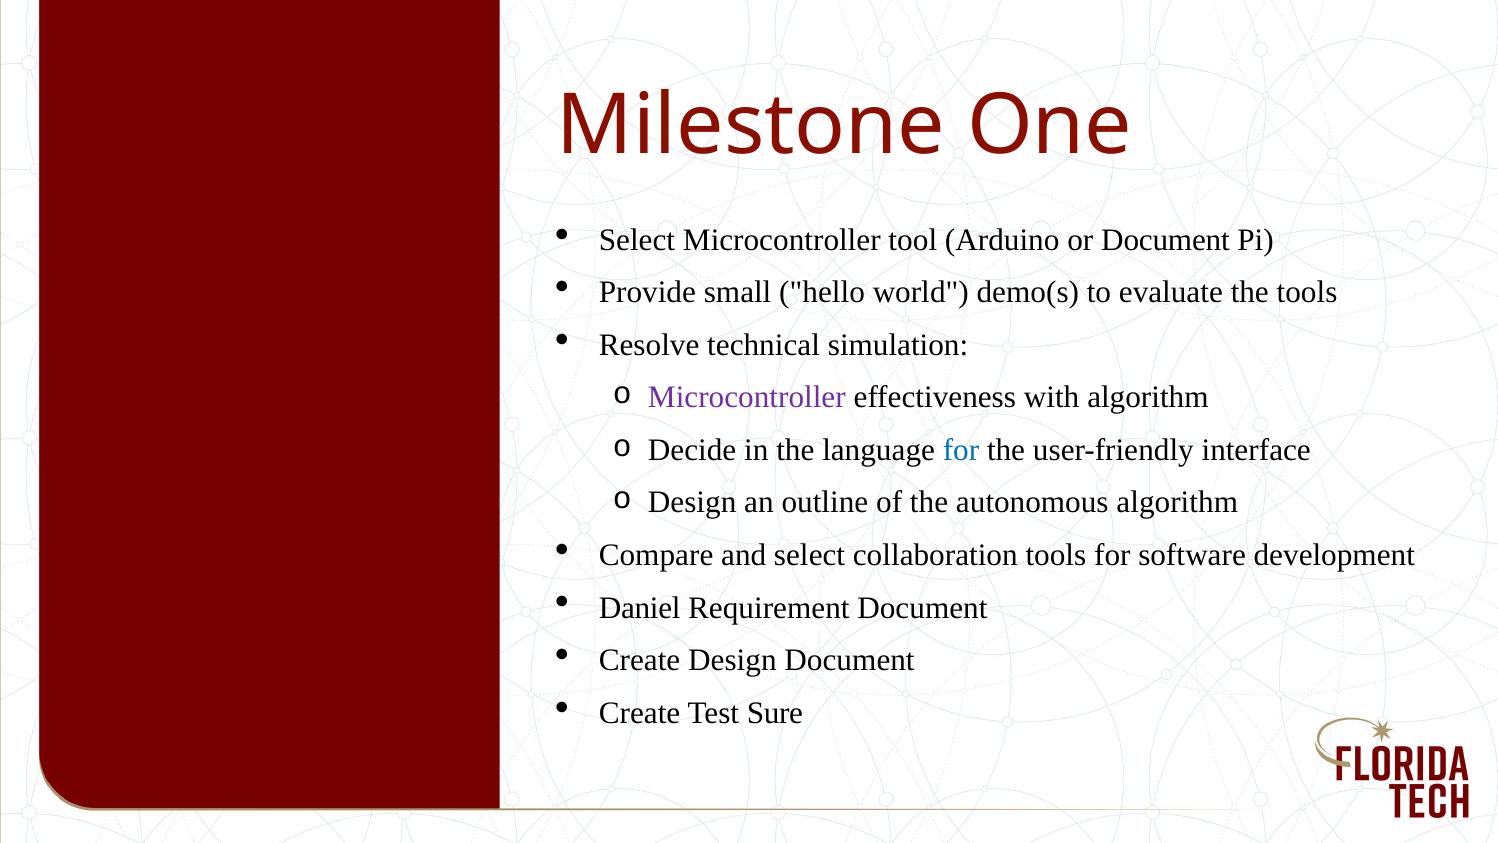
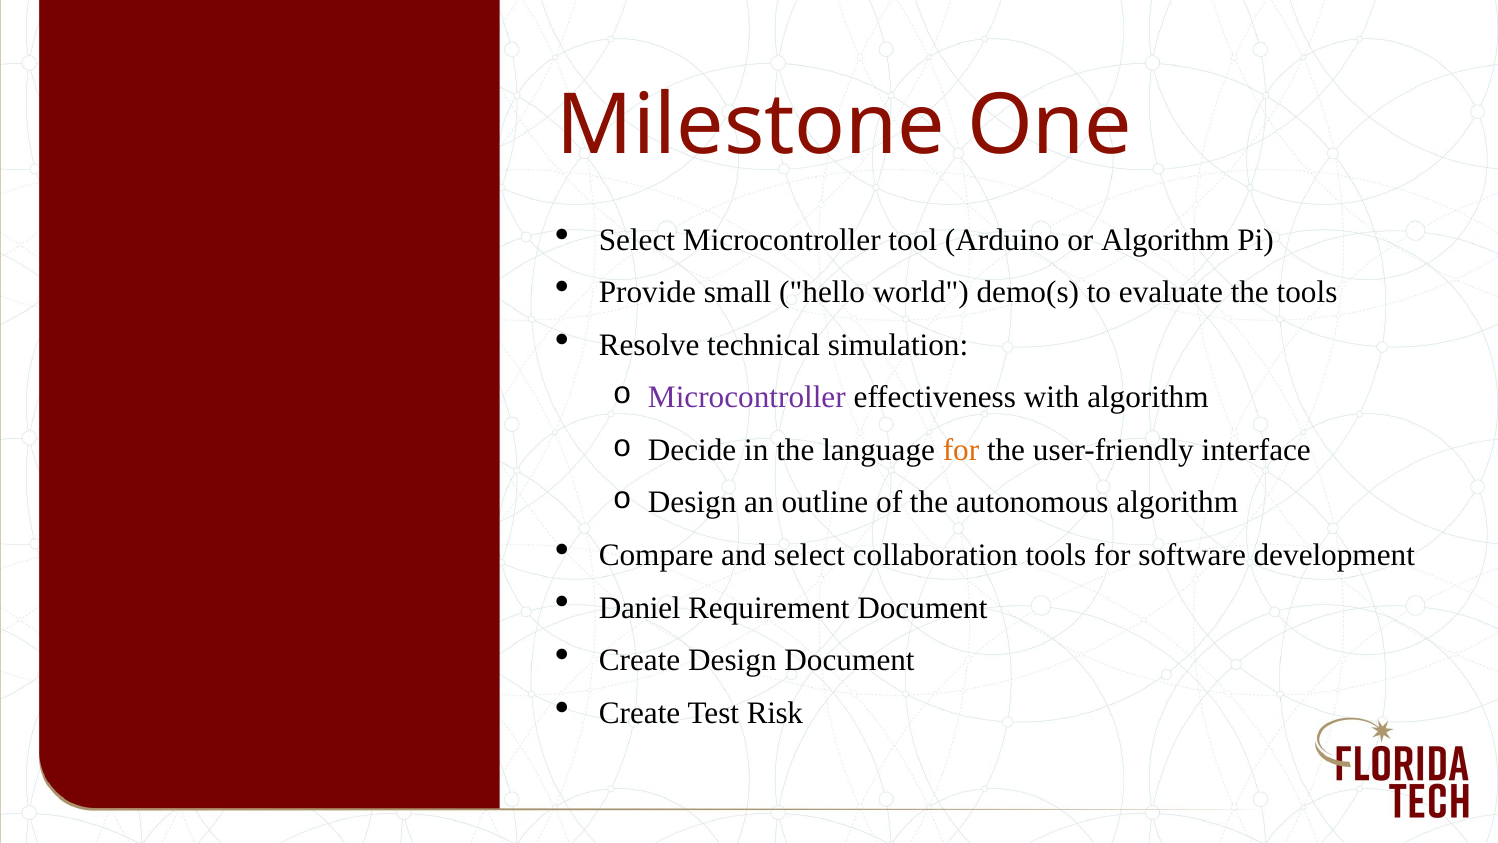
or Document: Document -> Algorithm (1165, 240)
for colour: blue -> orange (961, 450)
Sure: Sure -> Risk (775, 712)
